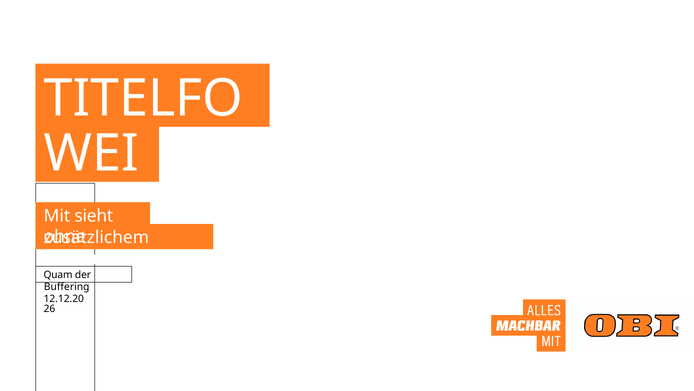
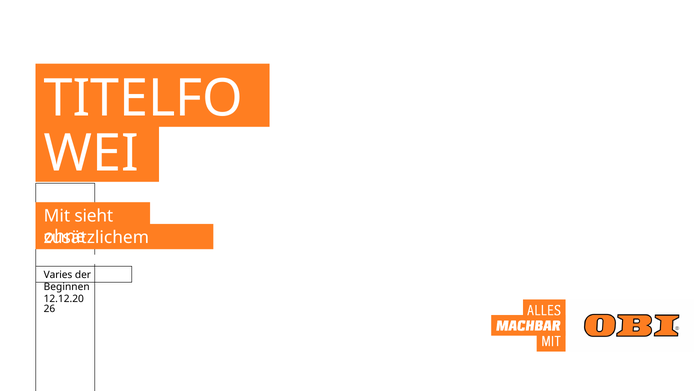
Quam: Quam -> Varies (58, 274)
Buffering: Buffering -> Beginnen (67, 287)
